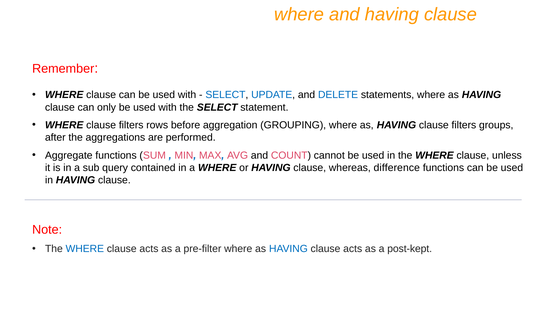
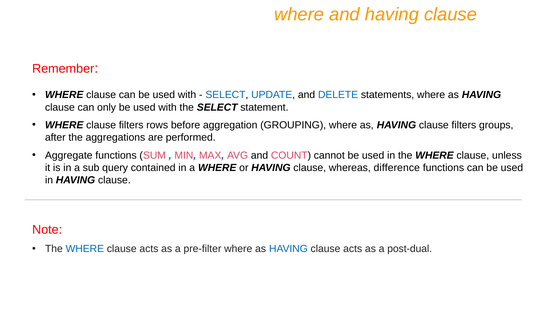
post-kept: post-kept -> post-dual (410, 249)
